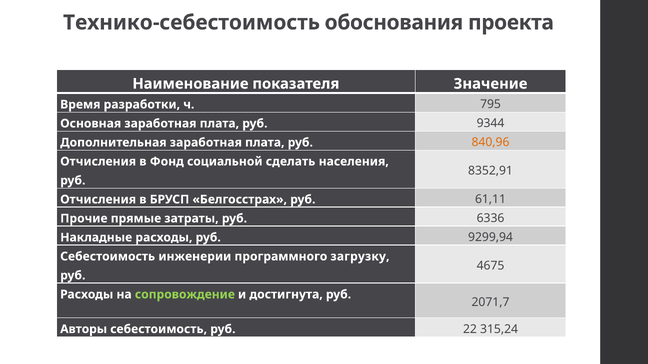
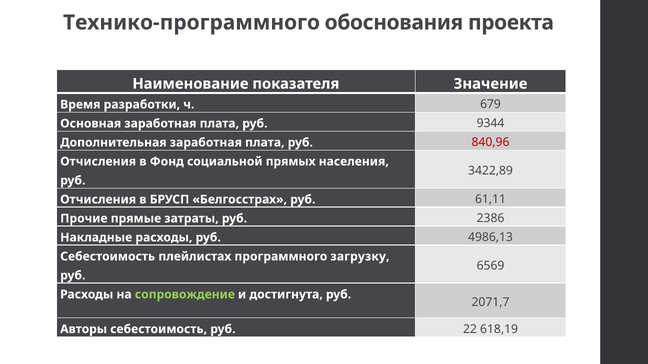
Технико-себестоимость: Технико-себестоимость -> Технико-программного (192, 23)
795: 795 -> 679 (491, 105)
840,96 colour: orange -> red (491, 143)
сделать: сделать -> прямых (291, 162)
8352,91: 8352,91 -> 3422,89 (491, 171)
6336: 6336 -> 2386 (491, 219)
9299,94: 9299,94 -> 4986,13 (491, 238)
инженерии: инженерии -> плейлистах (195, 257)
4675: 4675 -> 6569 (491, 266)
315,24: 315,24 -> 618,19 (499, 330)
